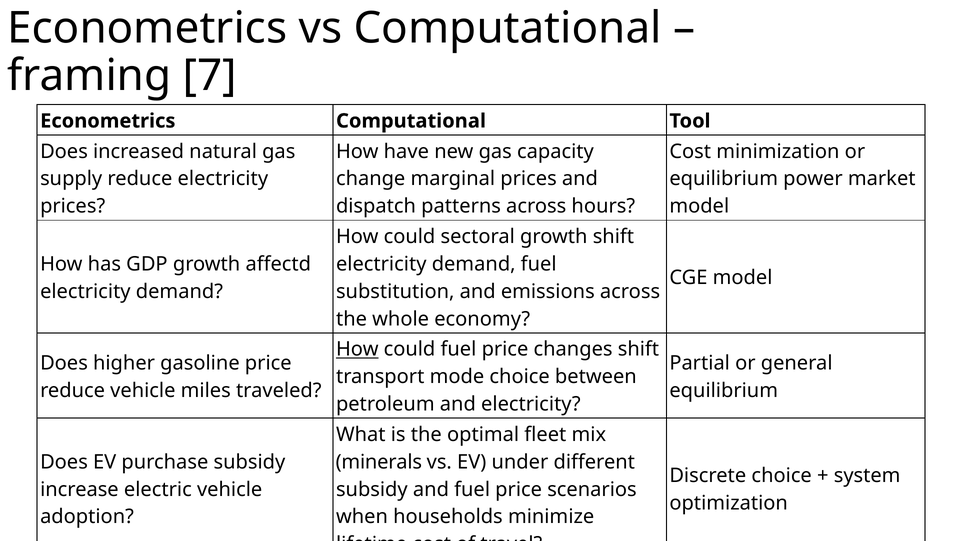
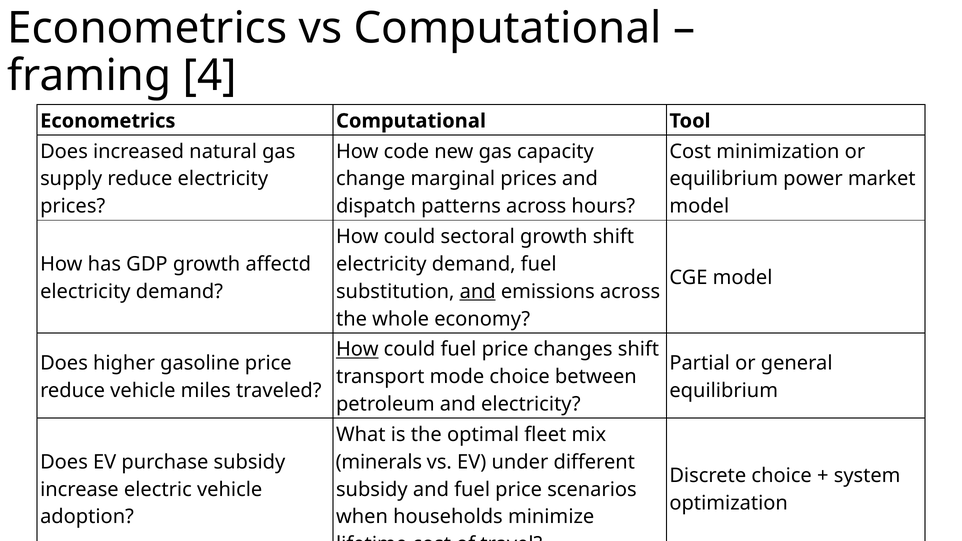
7: 7 -> 4 (210, 76)
have: have -> code (406, 151)
and underline: none -> present (478, 292)
